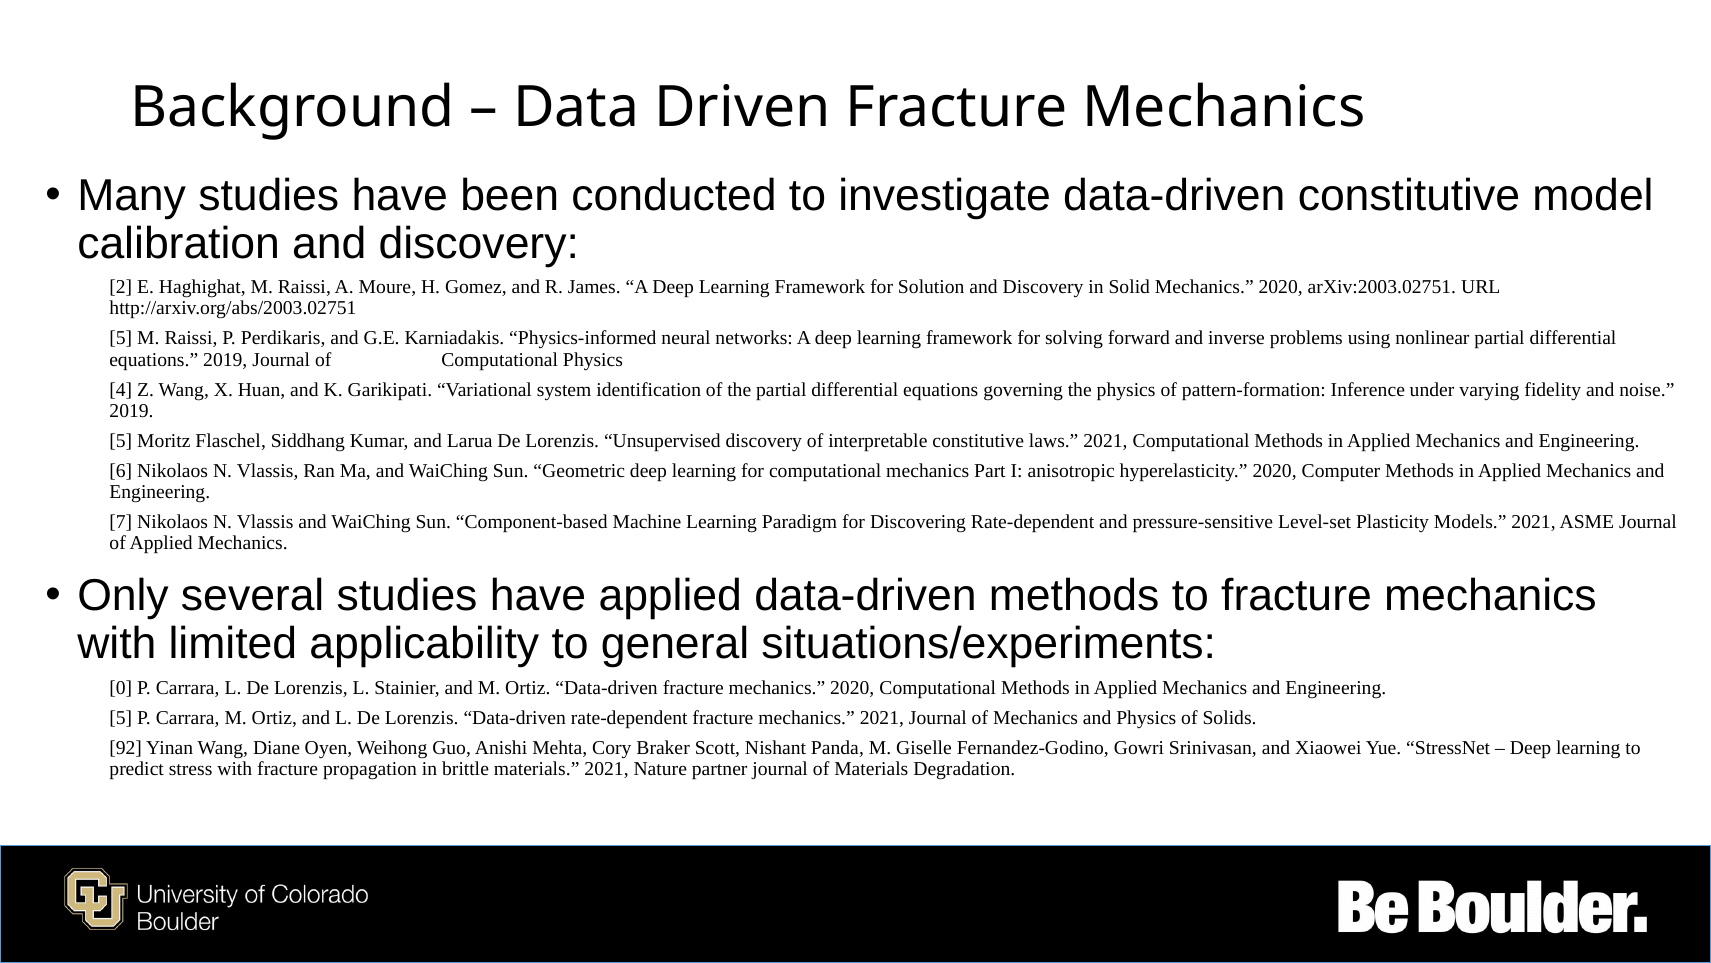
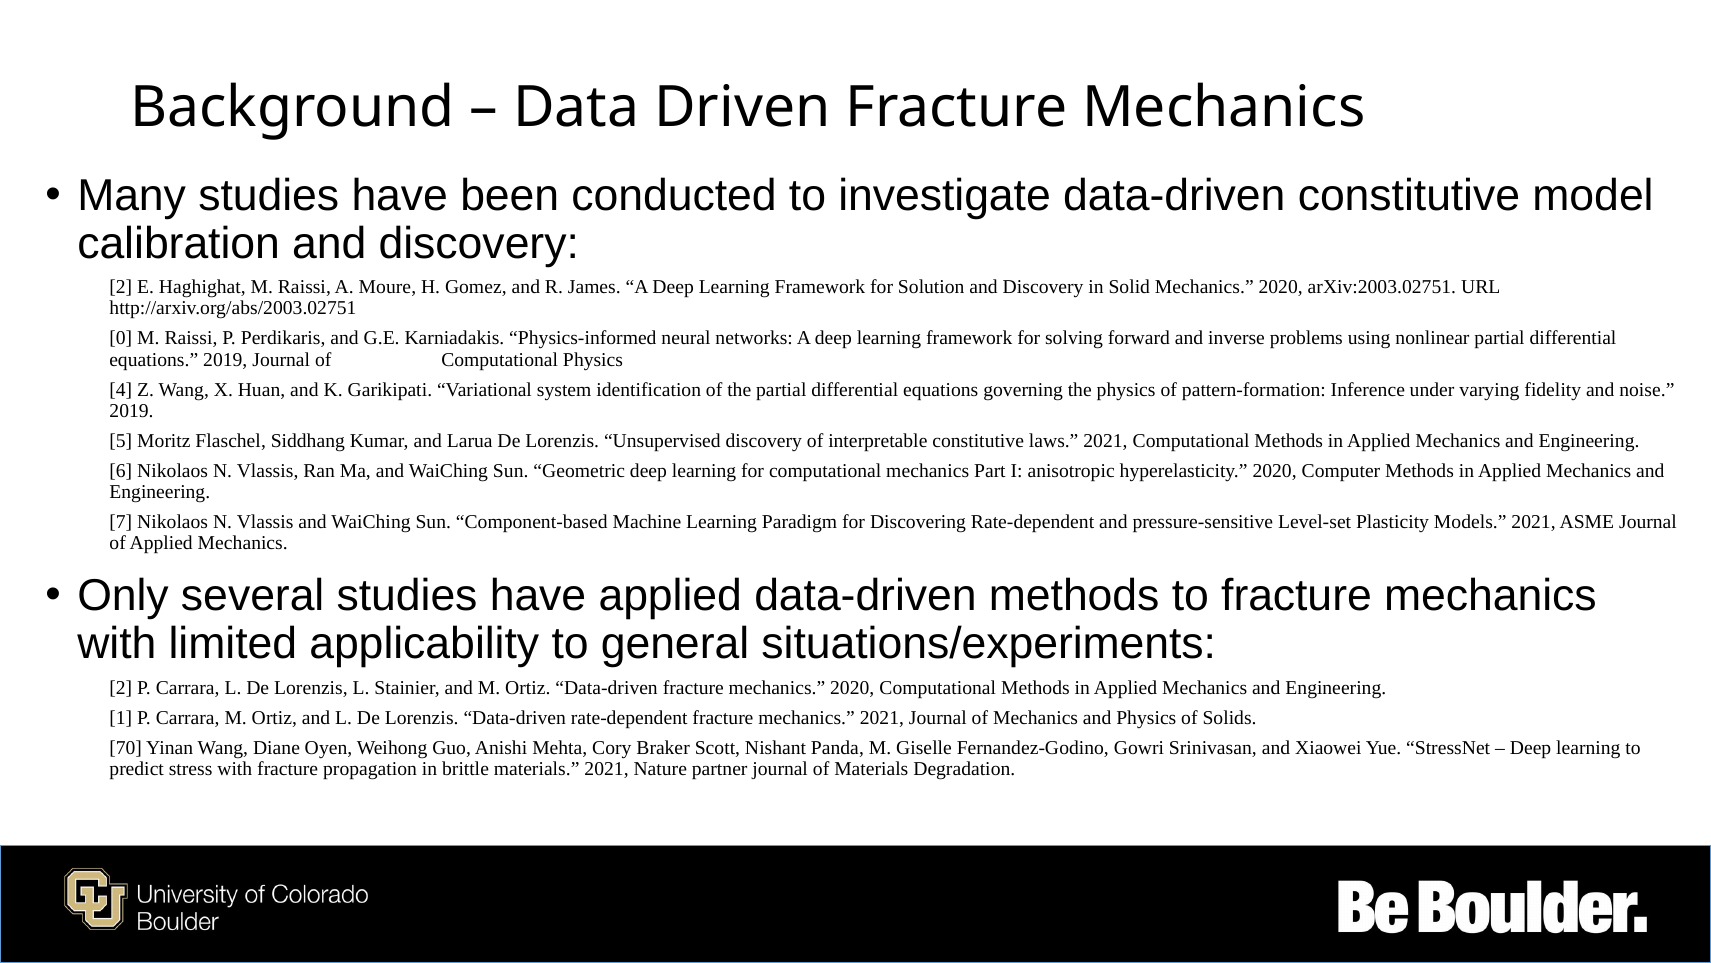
5: 5 -> 0 (121, 338)
0: 0 -> 2 (121, 687)
5: 5 -> 1 (121, 717)
92: 92 -> 70 (126, 747)
